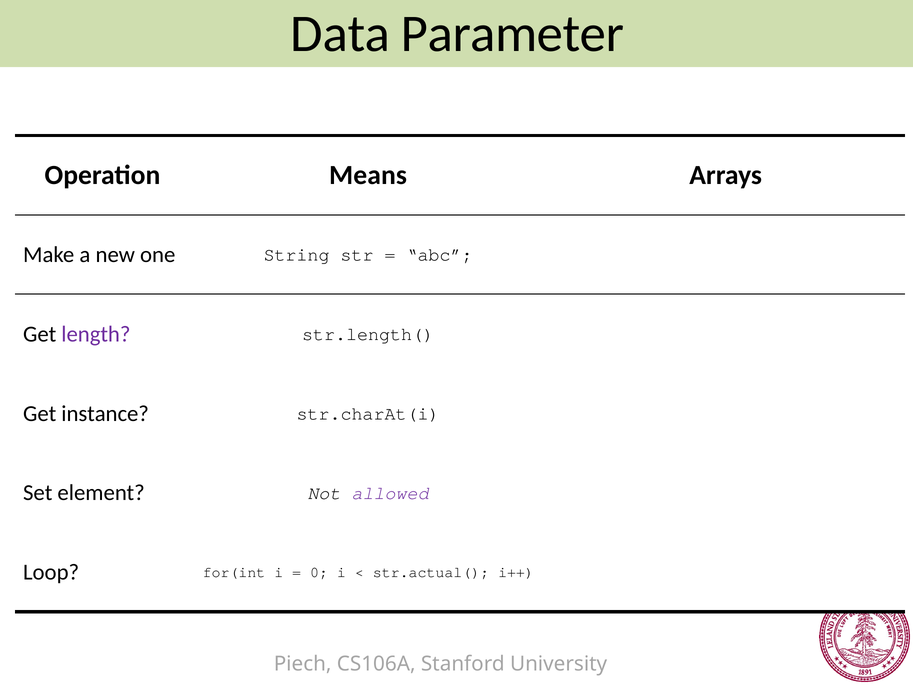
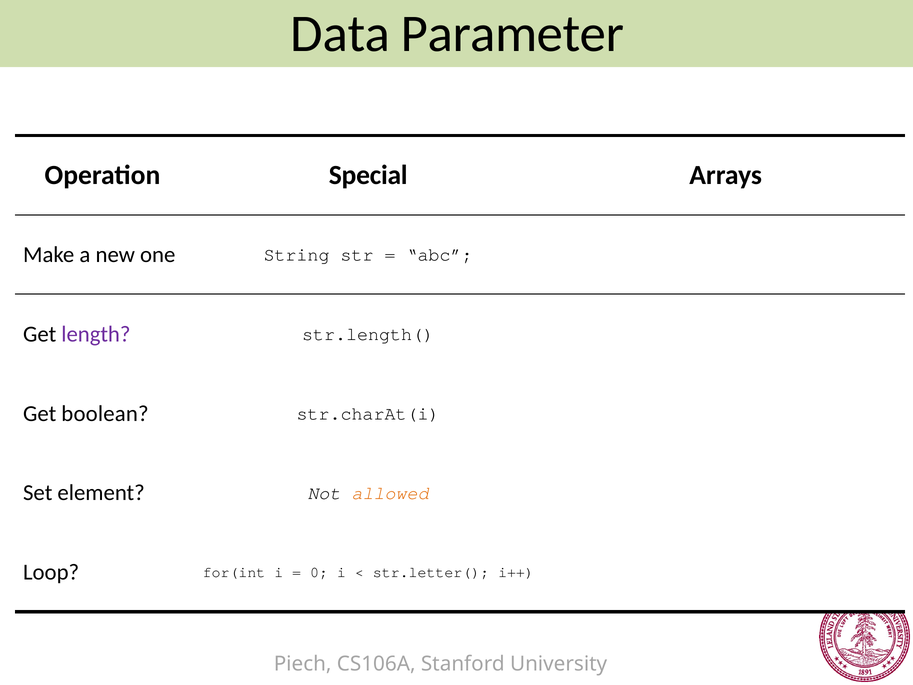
Means: Means -> Special (368, 175)
instance: instance -> boolean (105, 413)
allowed colour: purple -> orange (390, 493)
str.actual(: str.actual( -> str.letter( (431, 572)
